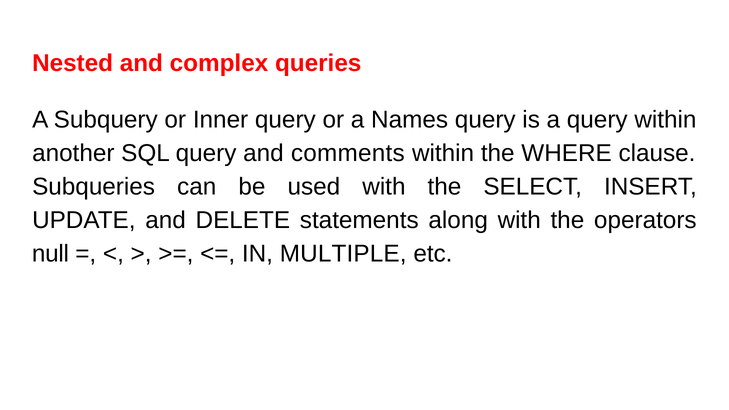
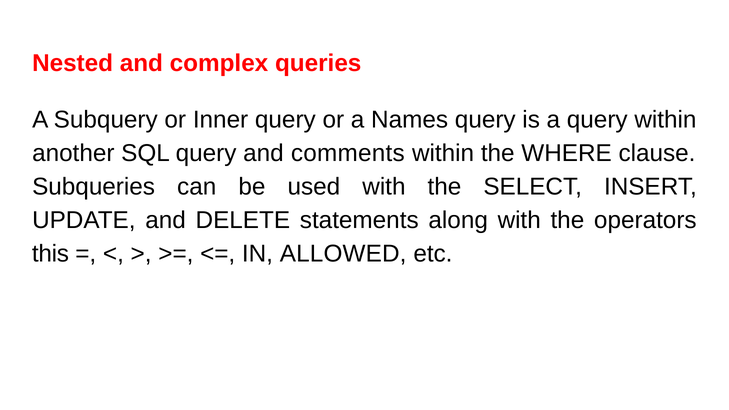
null: null -> this (50, 254)
MULTIPLE: MULTIPLE -> ALLOWED (343, 254)
